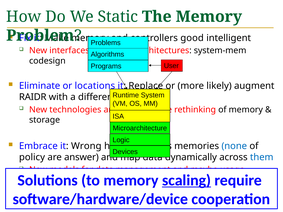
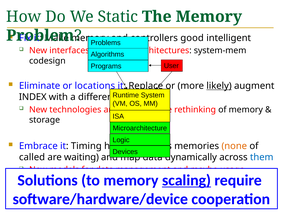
likely underline: none -> present (219, 86)
RAIDR: RAIDR -> INDEX (33, 97)
Wrong: Wrong -> Timing (86, 146)
none colour: blue -> orange (234, 146)
policy: policy -> called (32, 157)
answer: answer -> waiting (81, 157)
